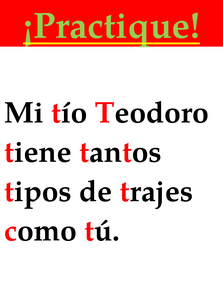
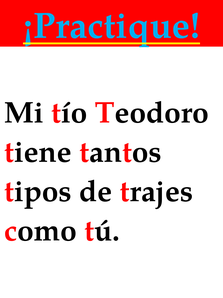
¡Practique colour: light green -> light blue (112, 26)
